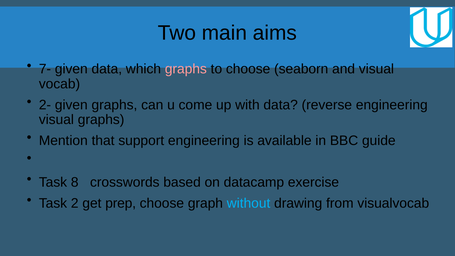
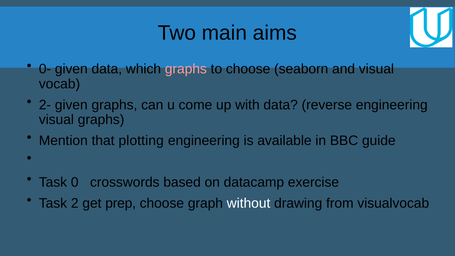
7-: 7- -> 0- (45, 69)
support: support -> plotting (141, 141)
8: 8 -> 0 (75, 182)
without colour: light blue -> white (249, 203)
